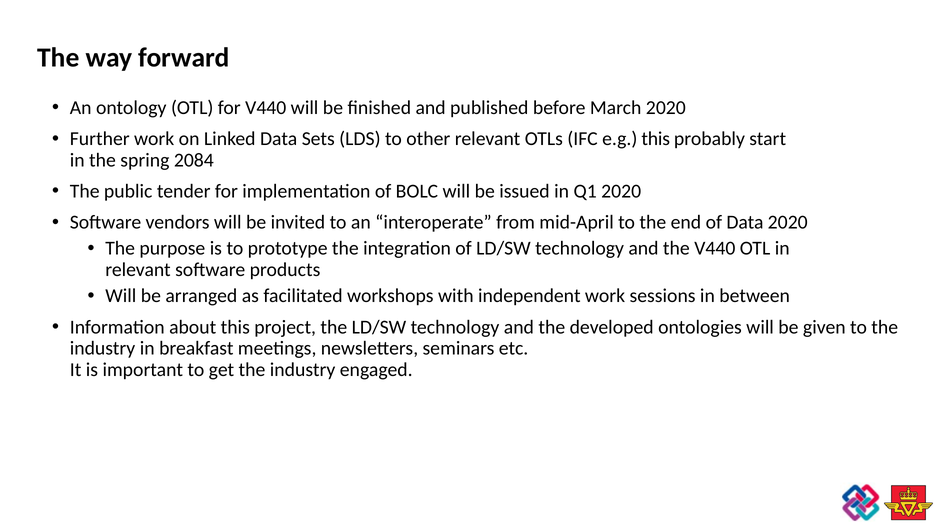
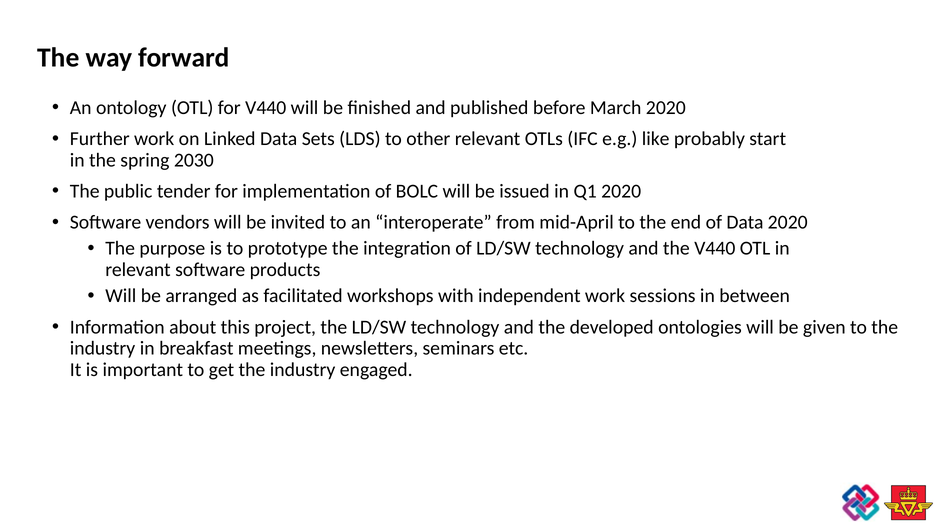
e.g this: this -> like (656, 139)
2084: 2084 -> 2030 (194, 160)
